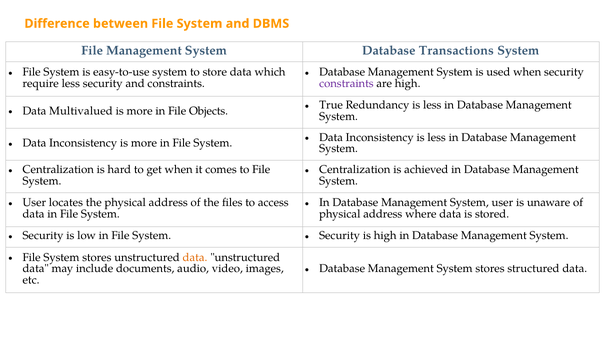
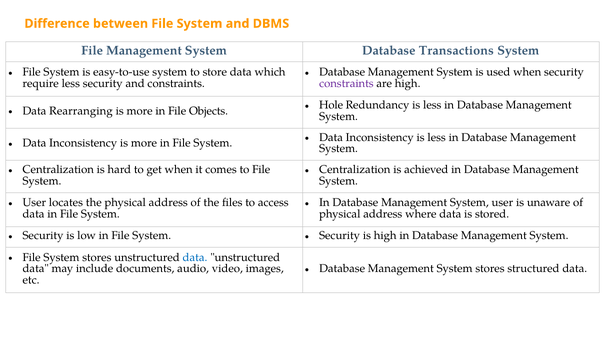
True: True -> Hole (331, 105)
Multivalued: Multivalued -> Rearranging (81, 111)
data colour: orange -> blue (195, 257)
